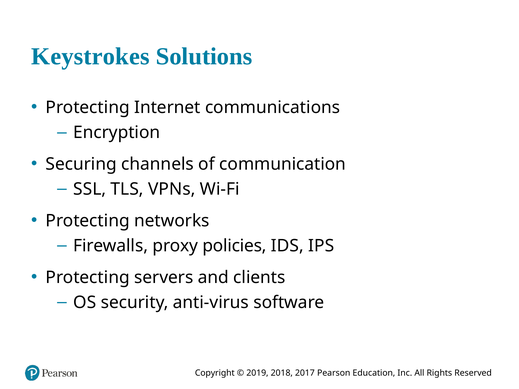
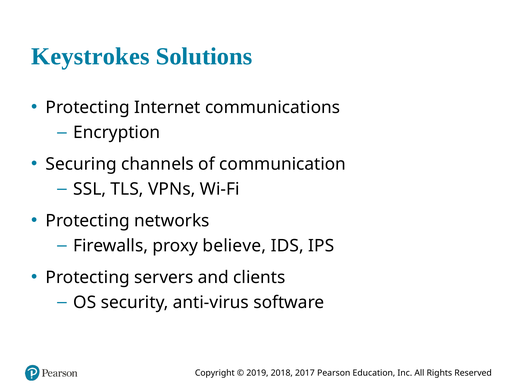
policies: policies -> believe (234, 246)
